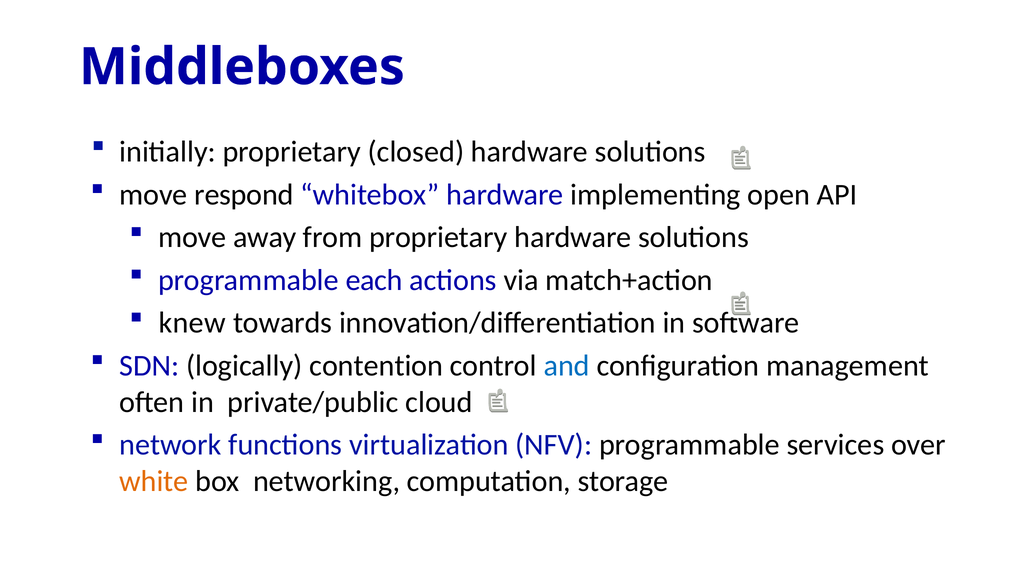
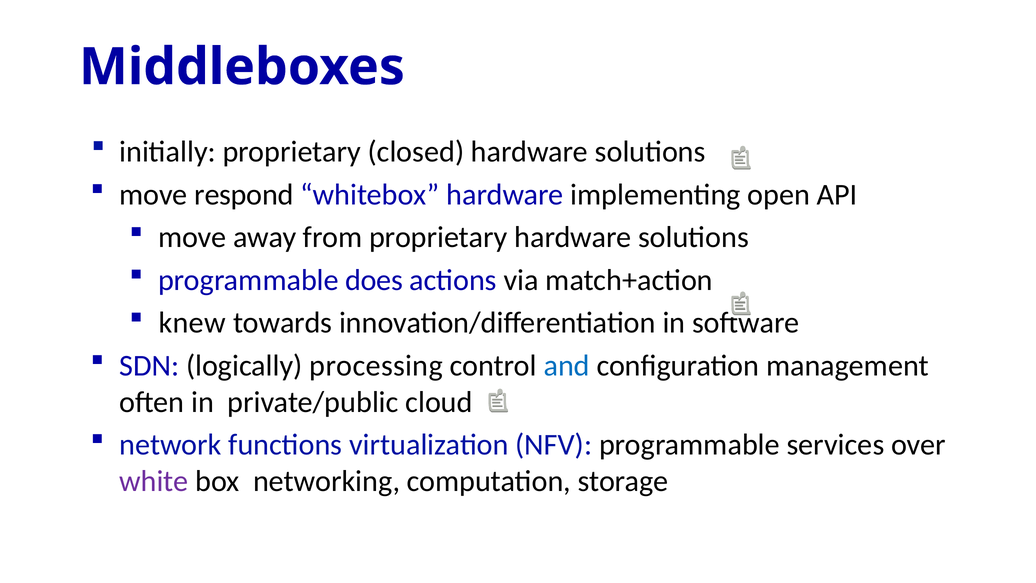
each: each -> does (374, 280)
contention: contention -> processing (376, 366)
white colour: orange -> purple (154, 481)
